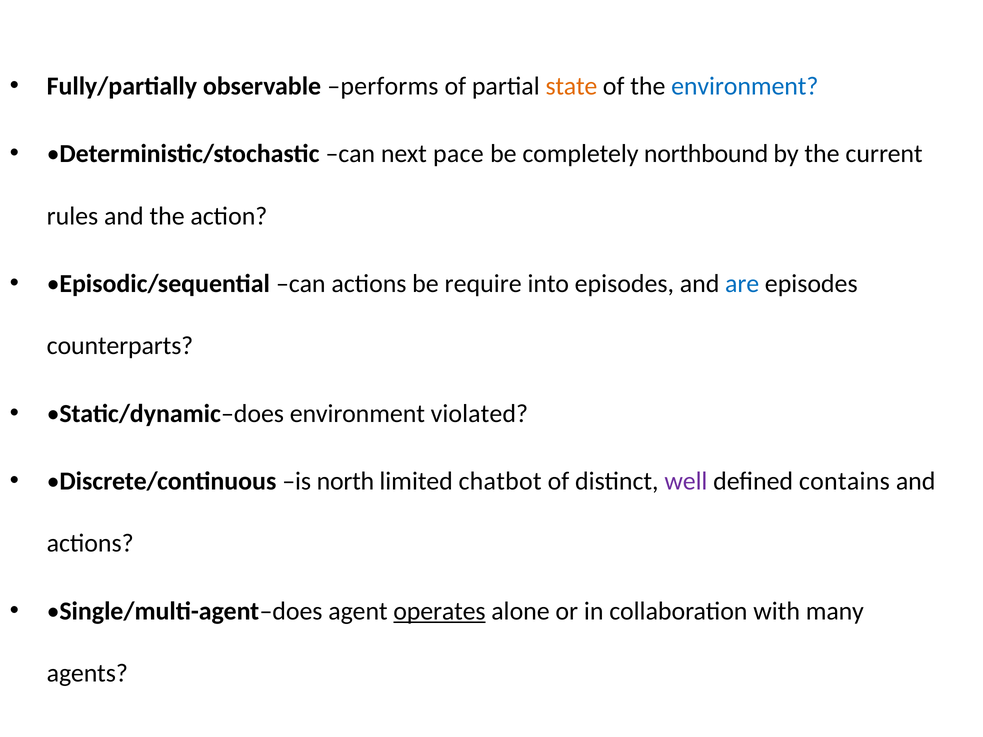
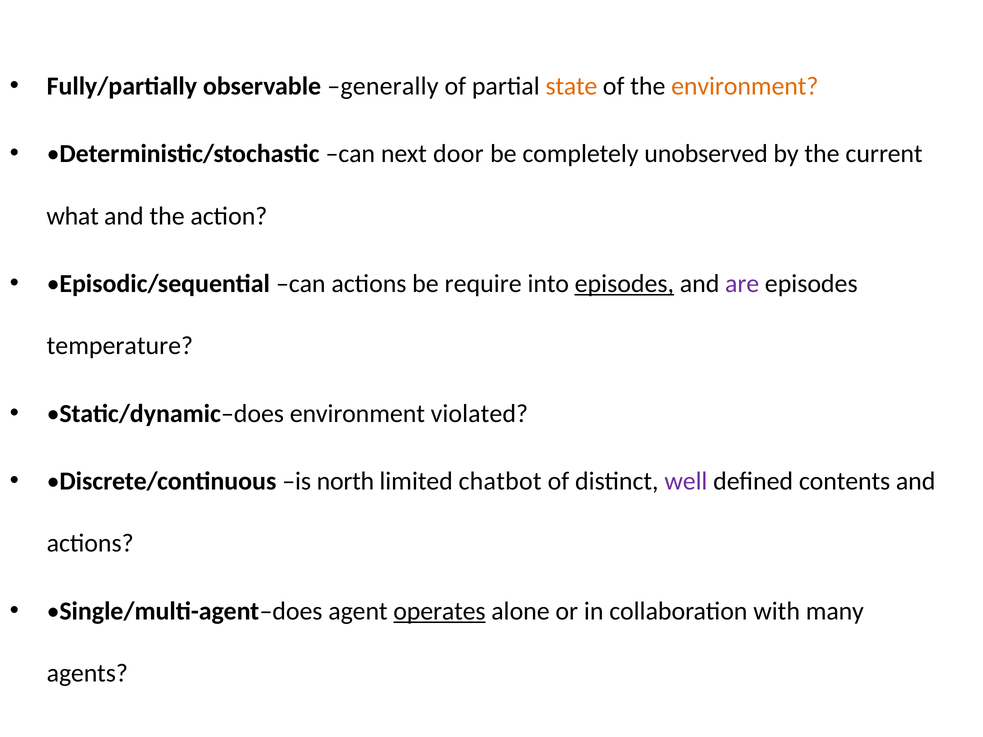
performs: performs -> generally (383, 86)
environment colour: blue -> orange (745, 86)
pace: pace -> door (458, 154)
northbound: northbound -> unobserved (706, 154)
rules: rules -> what (73, 216)
episodes underline: none -> present (624, 284)
are colour: blue -> purple (742, 284)
counterparts: counterparts -> temperature (120, 346)
contains: contains -> contents (845, 481)
